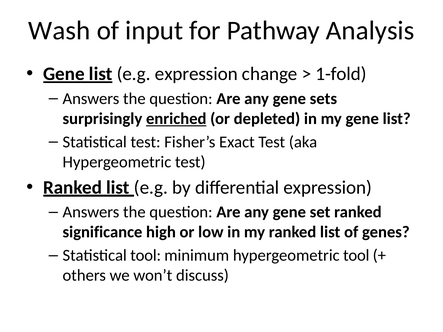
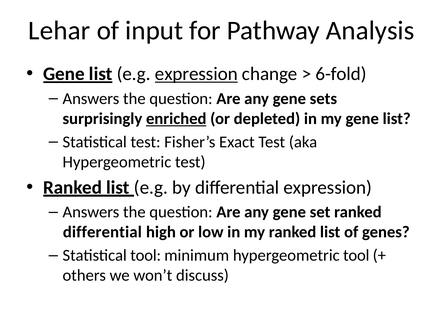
Wash: Wash -> Lehar (59, 31)
expression underline: none -> present (196, 74)
1-fold: 1-fold -> 6-fold (341, 74)
significance: significance -> differential (102, 232)
